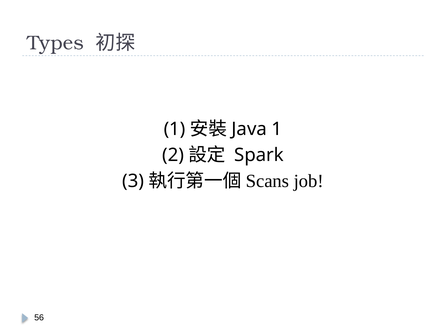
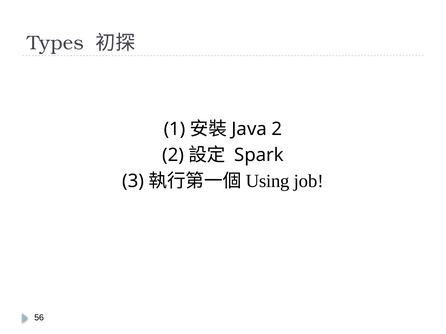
1: 1 -> 2 (277, 129)
Scans: Scans -> Using (268, 181)
